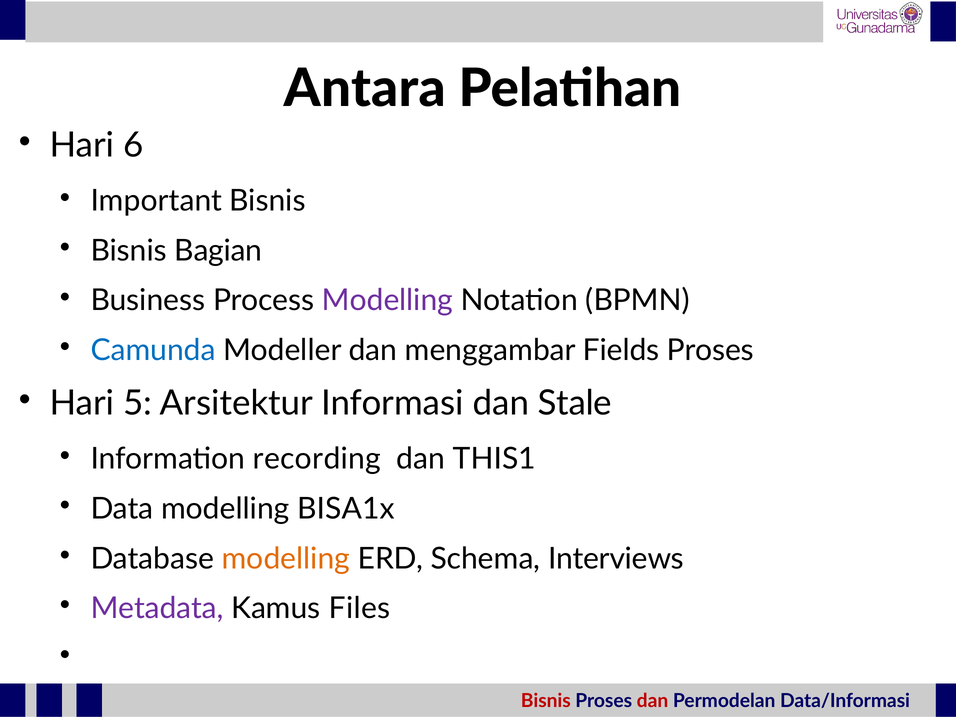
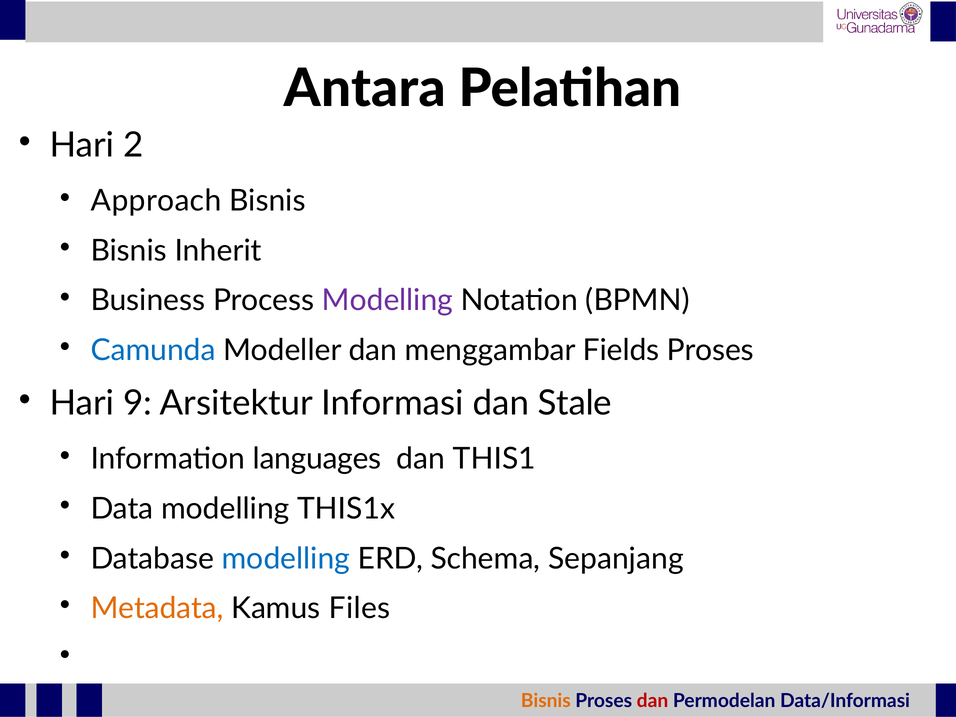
6: 6 -> 2 (133, 145)
Important: Important -> Approach (156, 201)
Bagian: Bagian -> Inherit (218, 251)
5: 5 -> 9 (138, 404)
recording: recording -> languages (317, 459)
BISA1x: BISA1x -> THIS1x (346, 509)
modelling colour: orange -> blue (286, 559)
Interviews: Interviews -> Sepanjang (616, 559)
Metadata colour: purple -> orange (157, 609)
Bisnis colour: red -> orange (546, 701)
